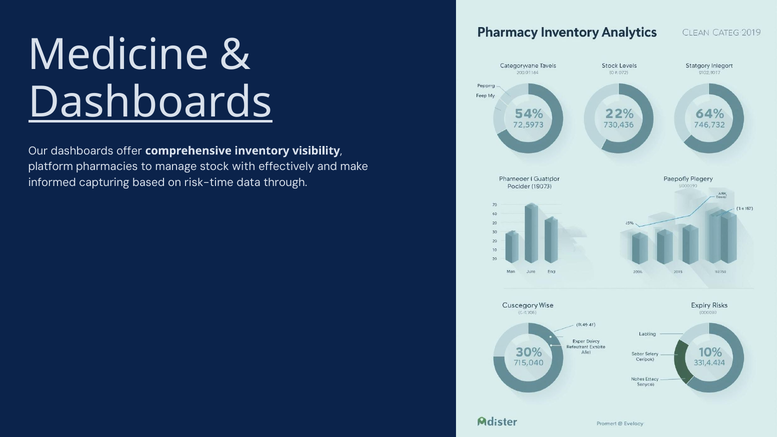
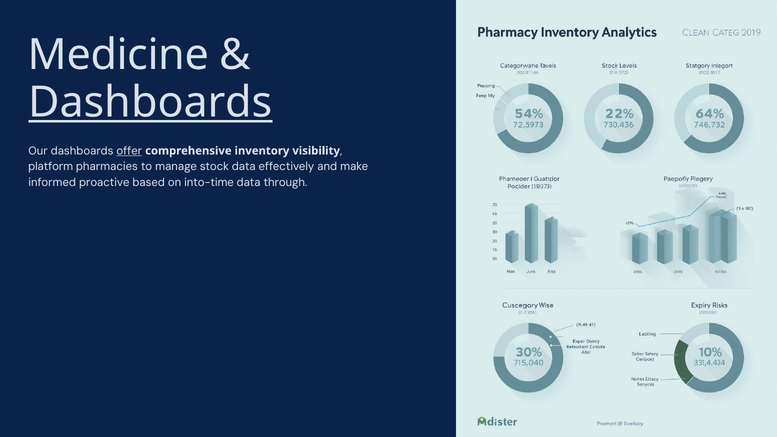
offer underline: none -> present (129, 151)
stock with: with -> data (244, 167)
capturing: capturing -> proactive (104, 183)
risk-time: risk-time -> into-time (209, 183)
